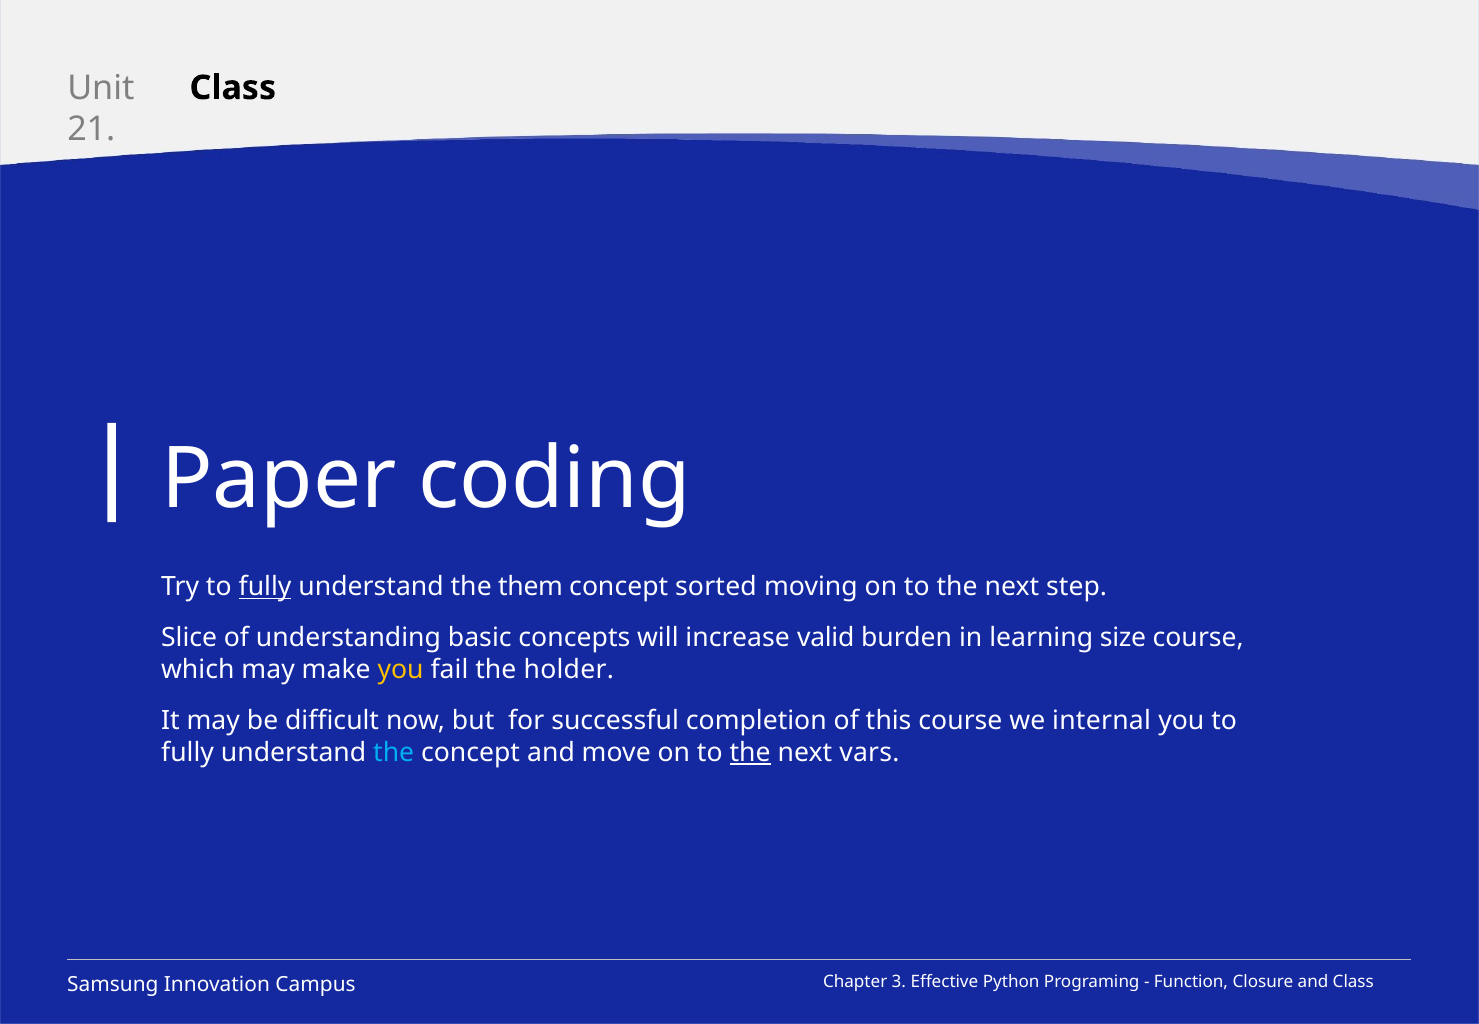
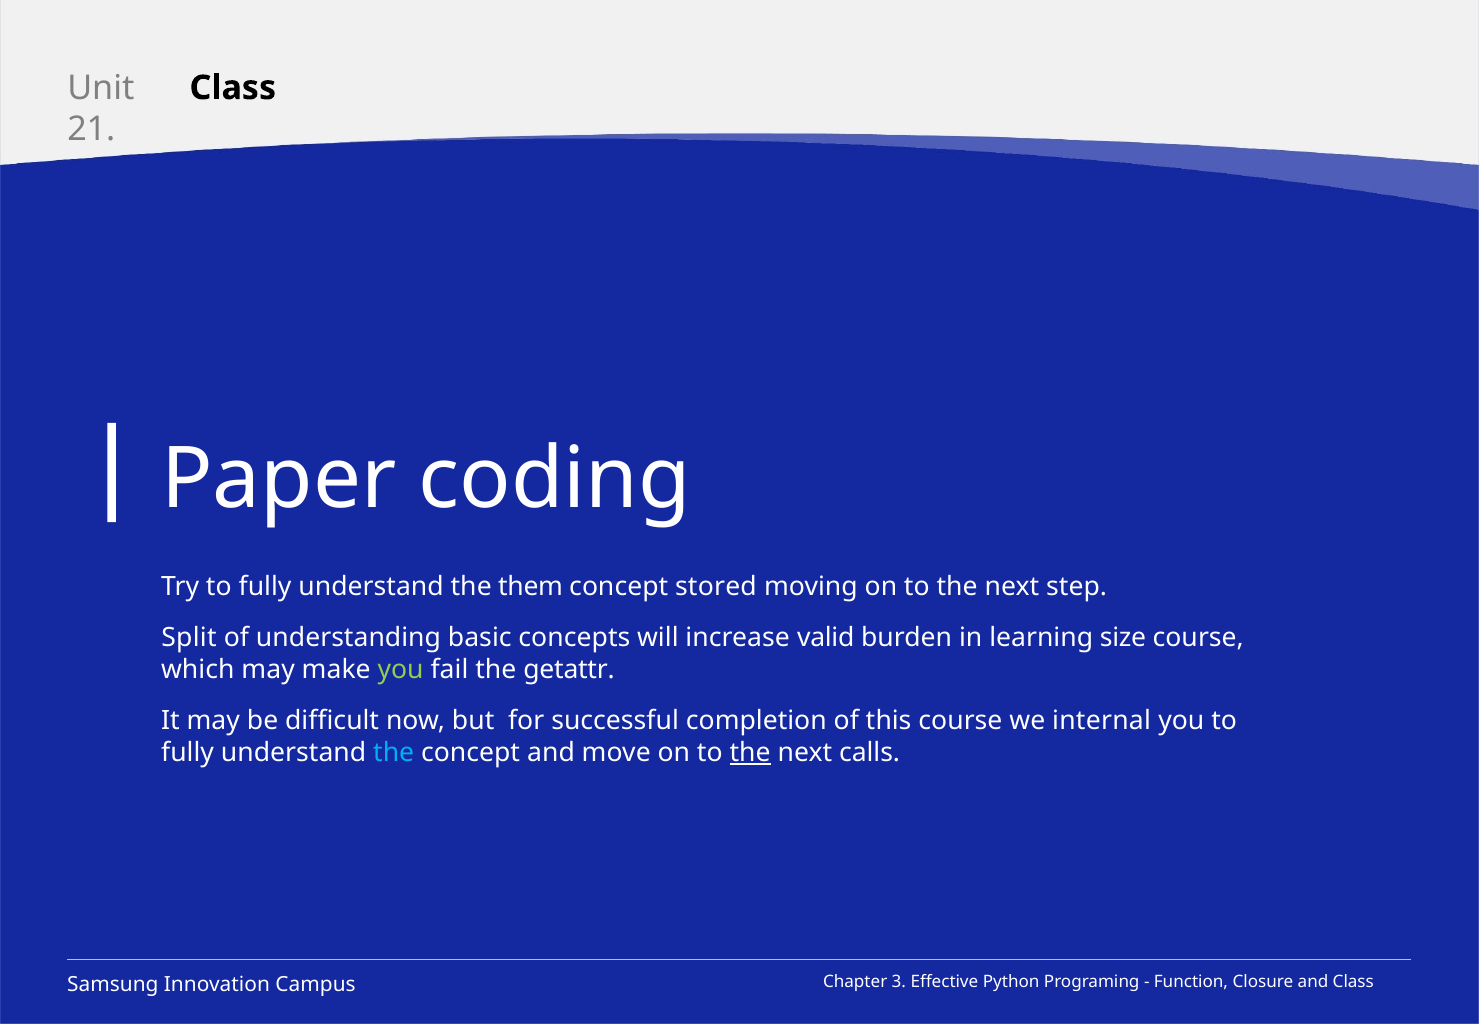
fully underline: present -> none (265, 587)
sorted: sorted -> stored (716, 587)
Slice: Slice -> Split (189, 638)
you colour: yellow -> light green (401, 670)
holder: holder -> getattr (569, 670)
vars: vars -> calls (870, 752)
